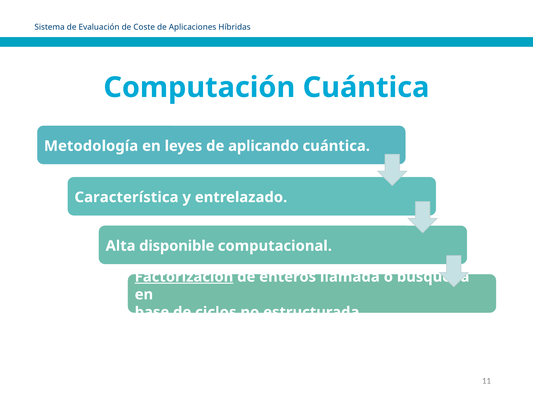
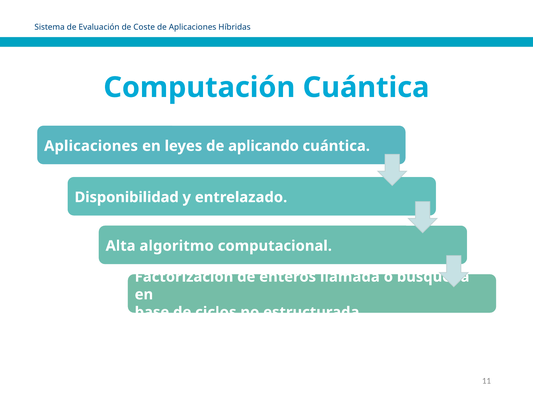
Metodología: Metodología -> Aplicaciones (91, 146)
Característica: Característica -> Disponibilidad (127, 198)
disponible: disponible -> algoritmo (177, 246)
Factorización underline: present -> none (184, 277)
